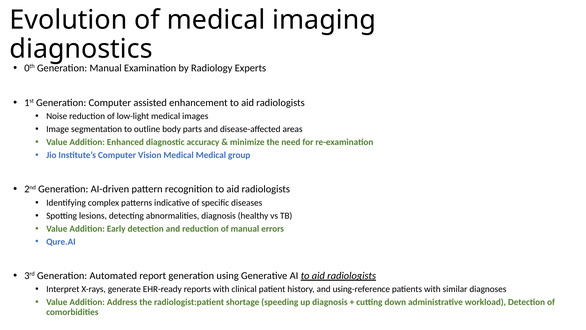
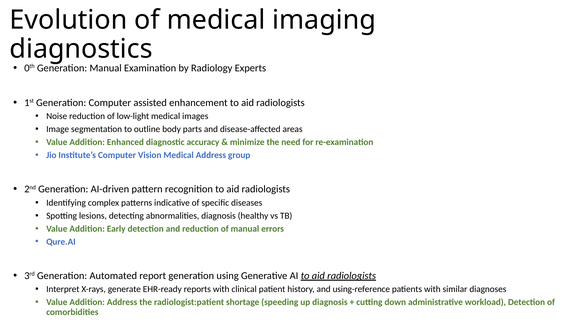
Medical Medical: Medical -> Address (211, 155)
